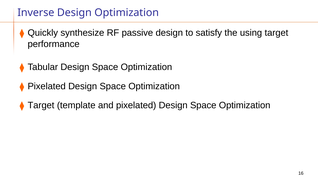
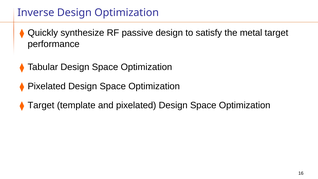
using: using -> metal (251, 33)
